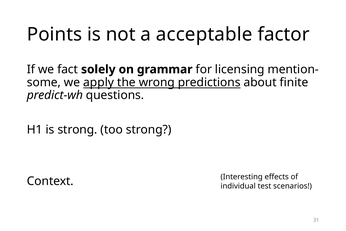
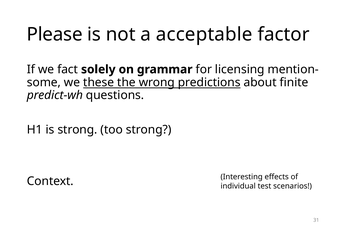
Points: Points -> Please (55, 34)
apply: apply -> these (99, 82)
